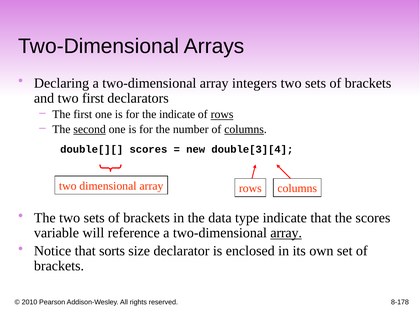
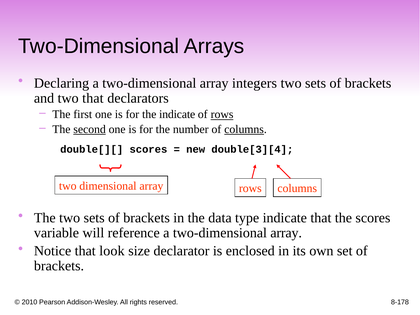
two first: first -> that (93, 98)
array underline: present -> none (286, 233)
sorts: sorts -> look (112, 251)
